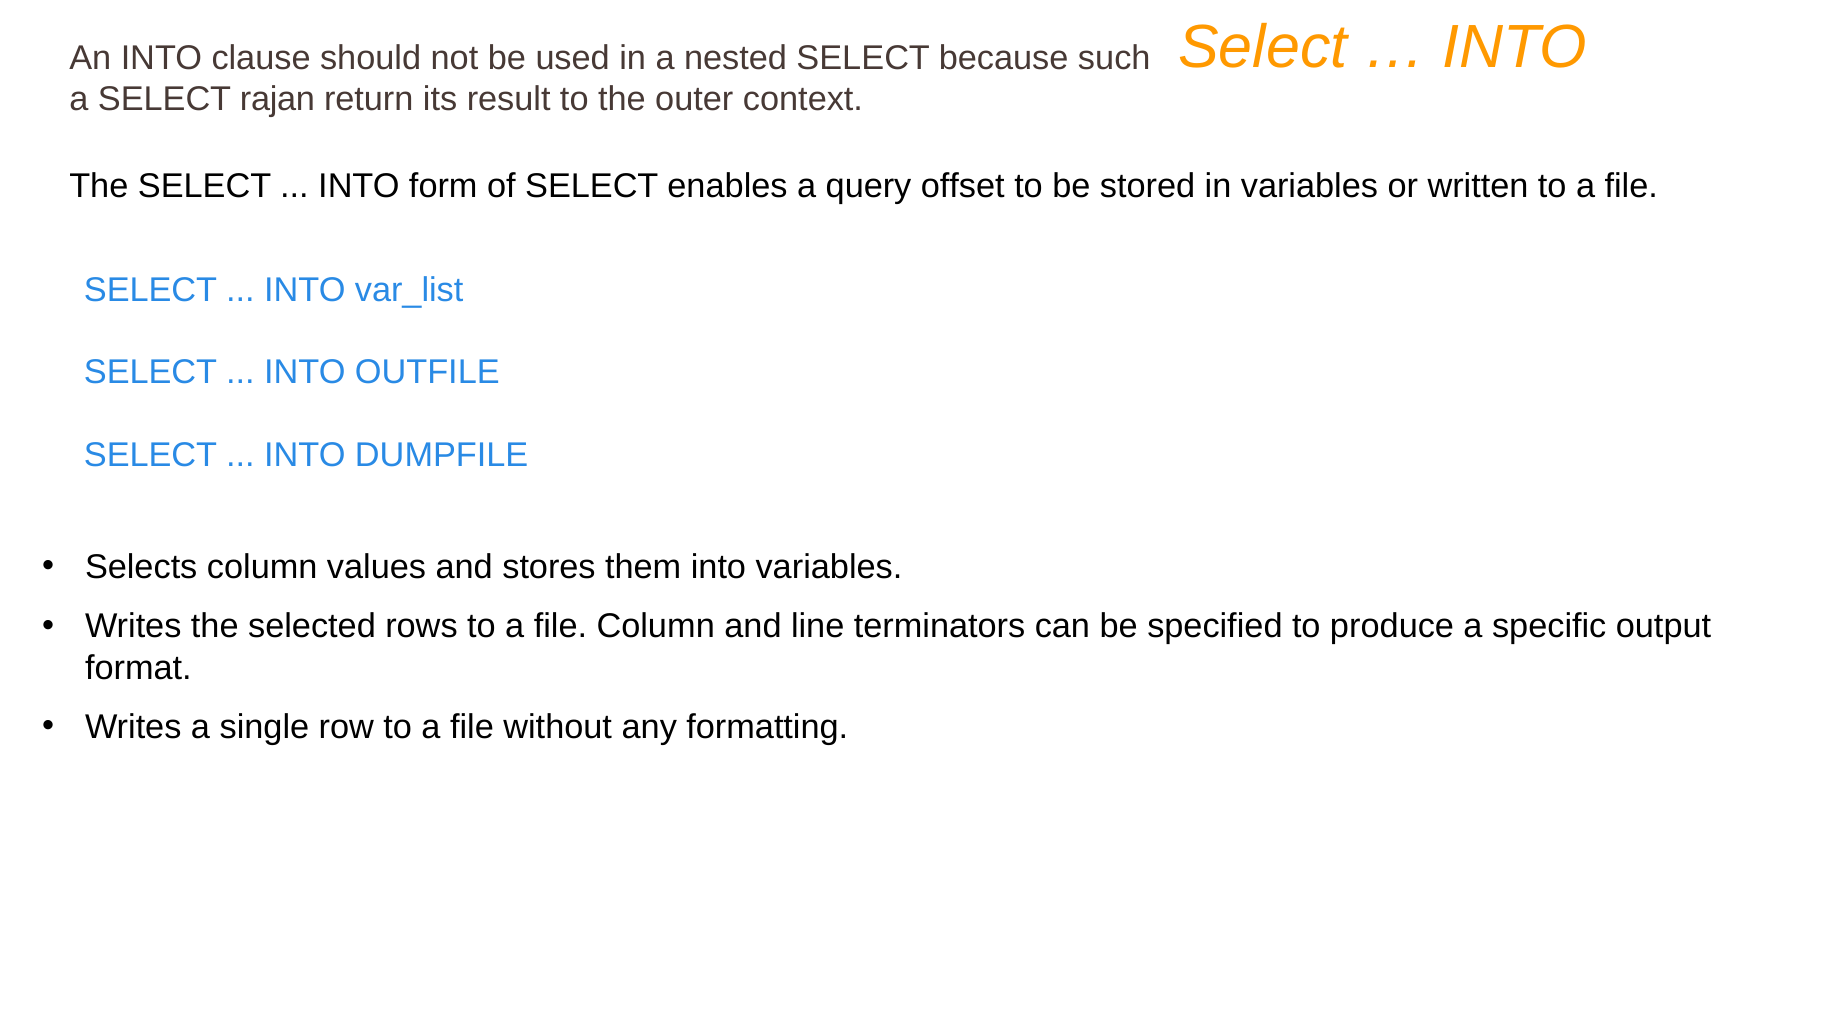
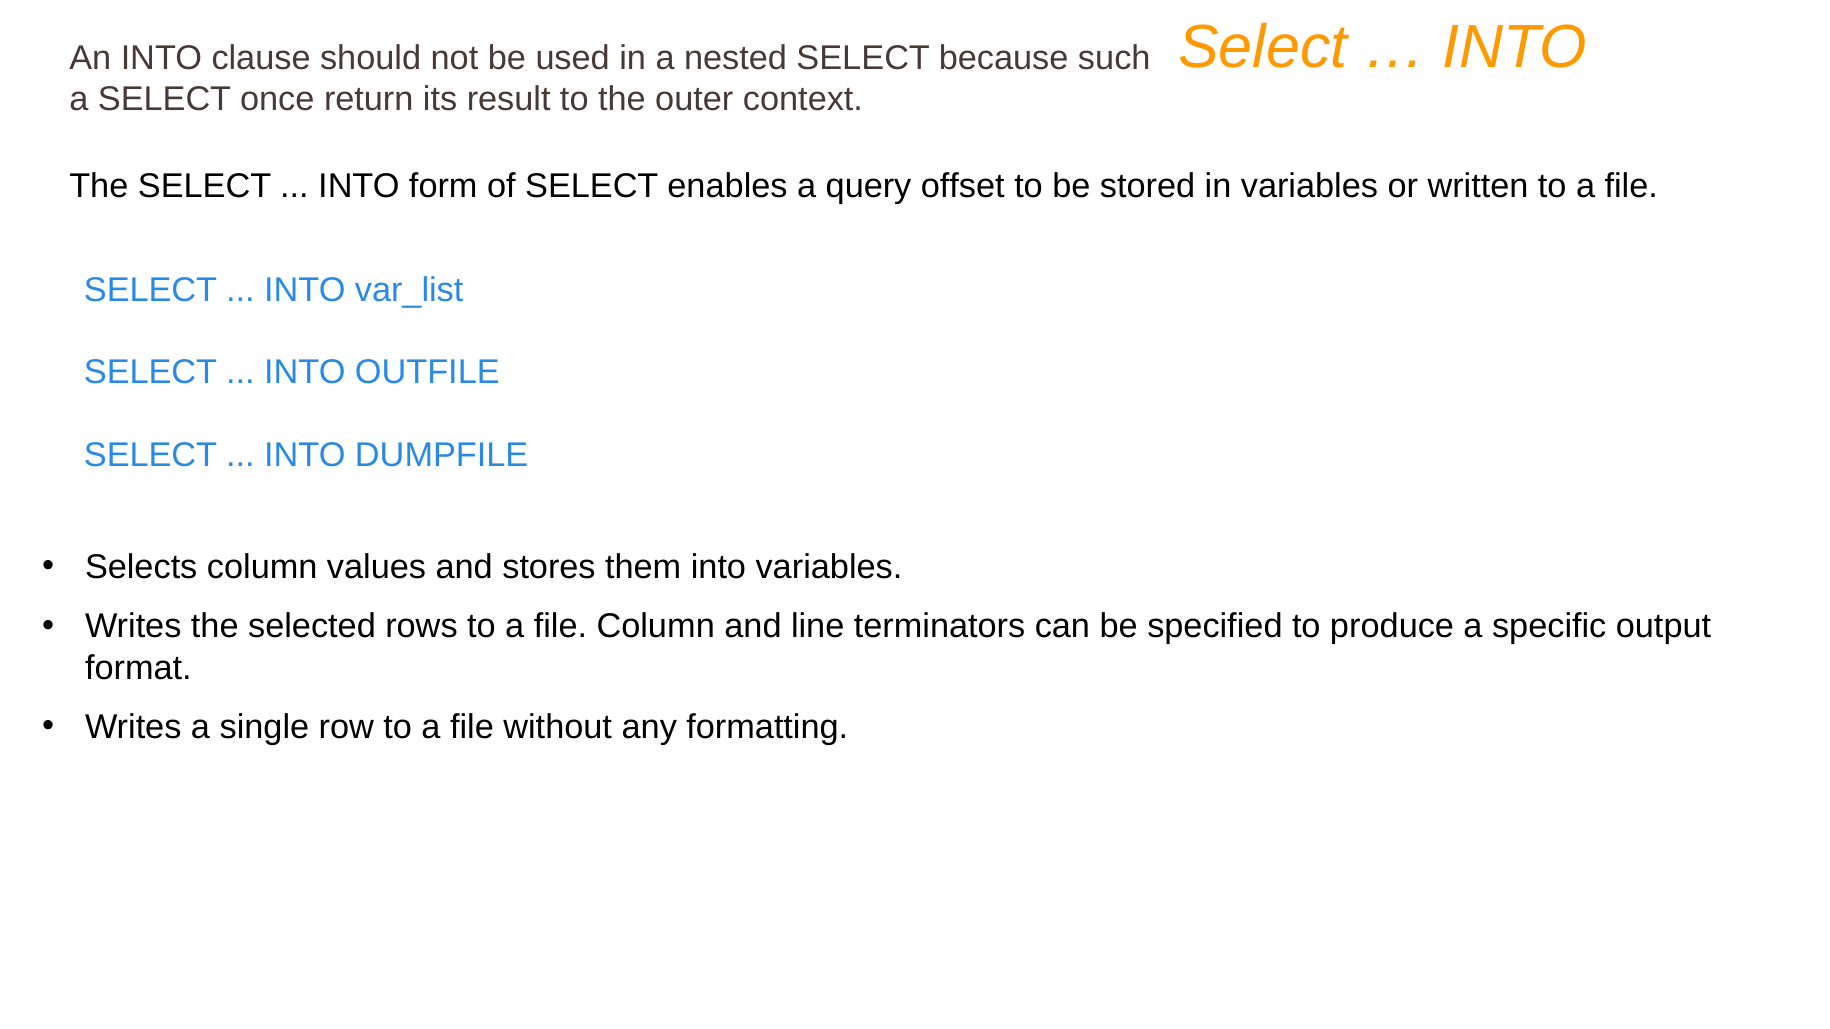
rajan: rajan -> once (277, 100)
